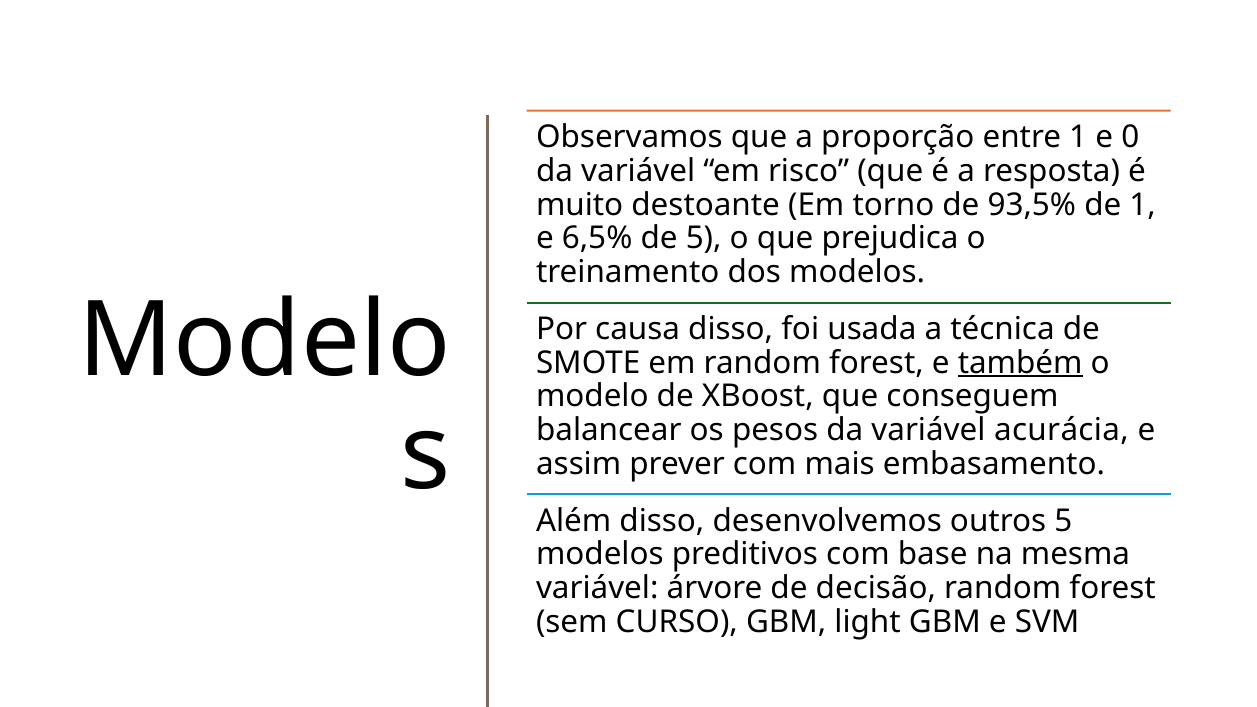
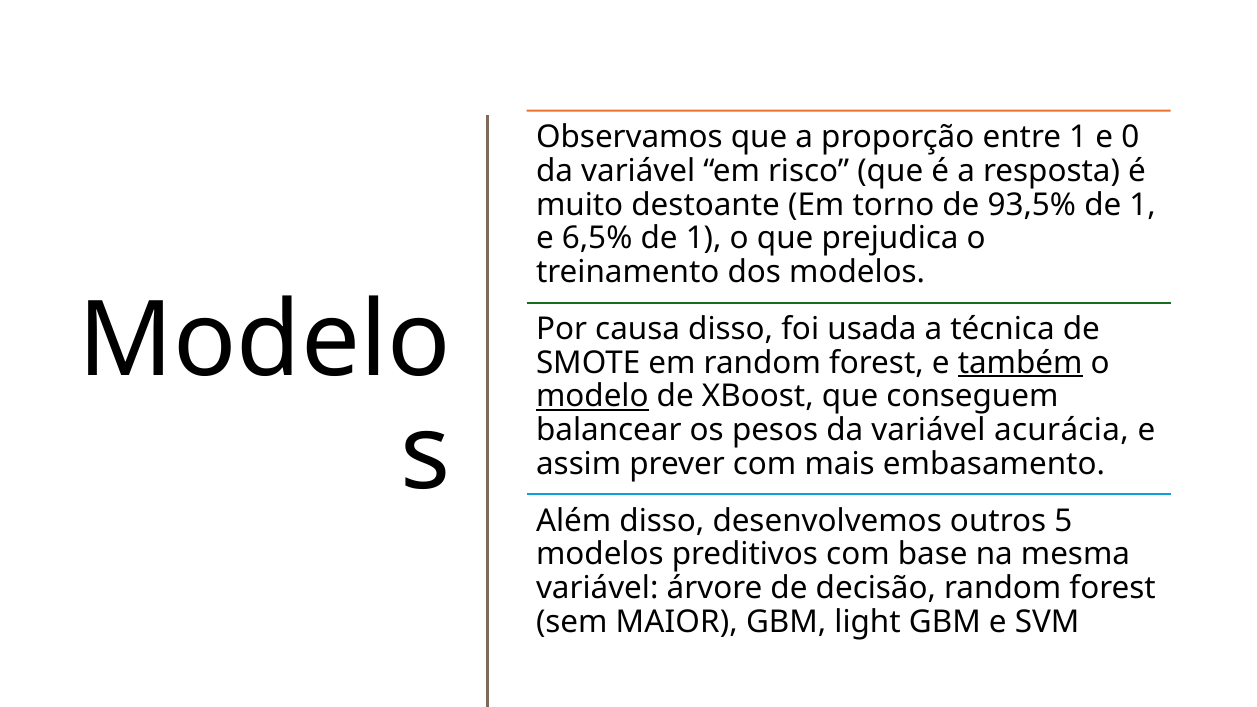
6,5% de 5: 5 -> 1 (704, 239)
modelo underline: none -> present (592, 397)
CURSO: CURSO -> MAIOR (677, 622)
